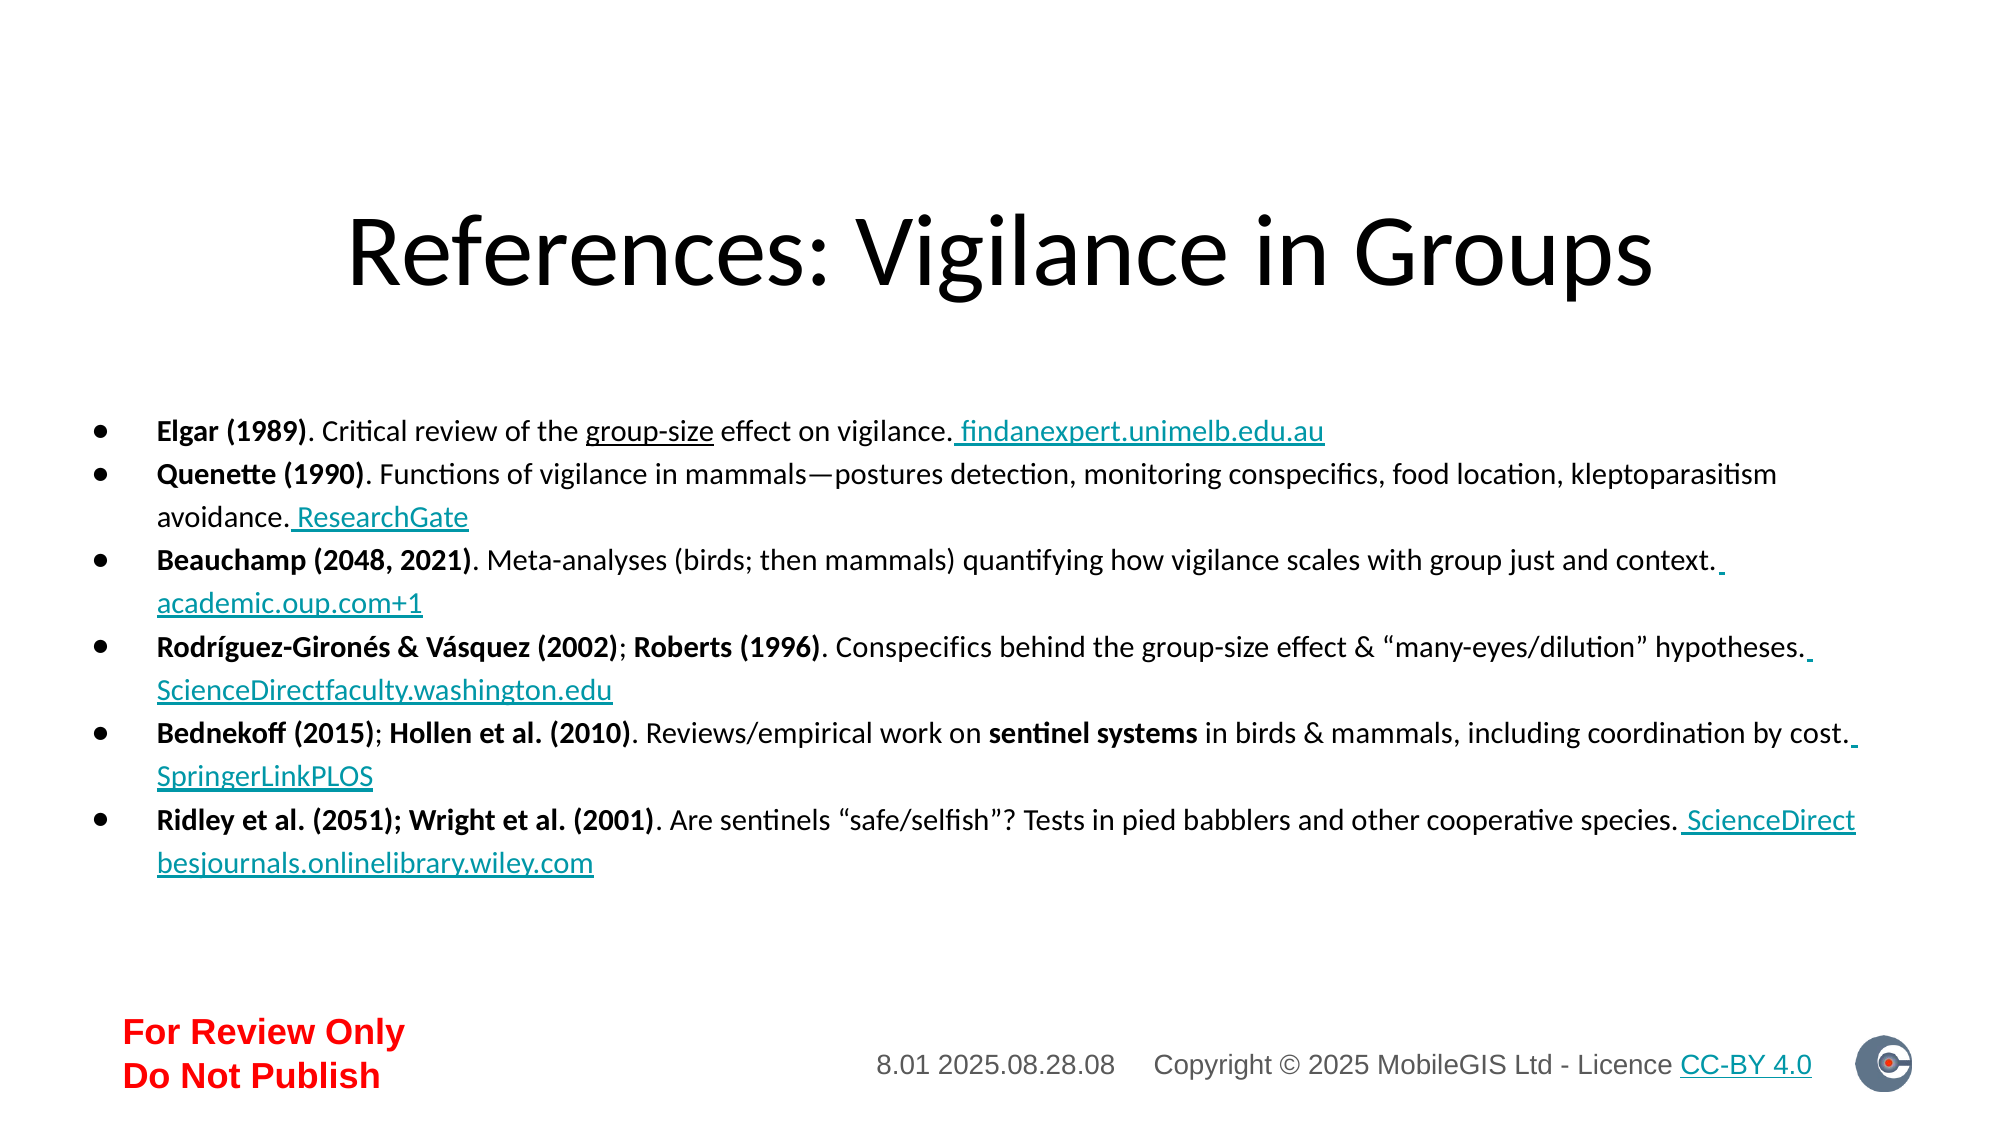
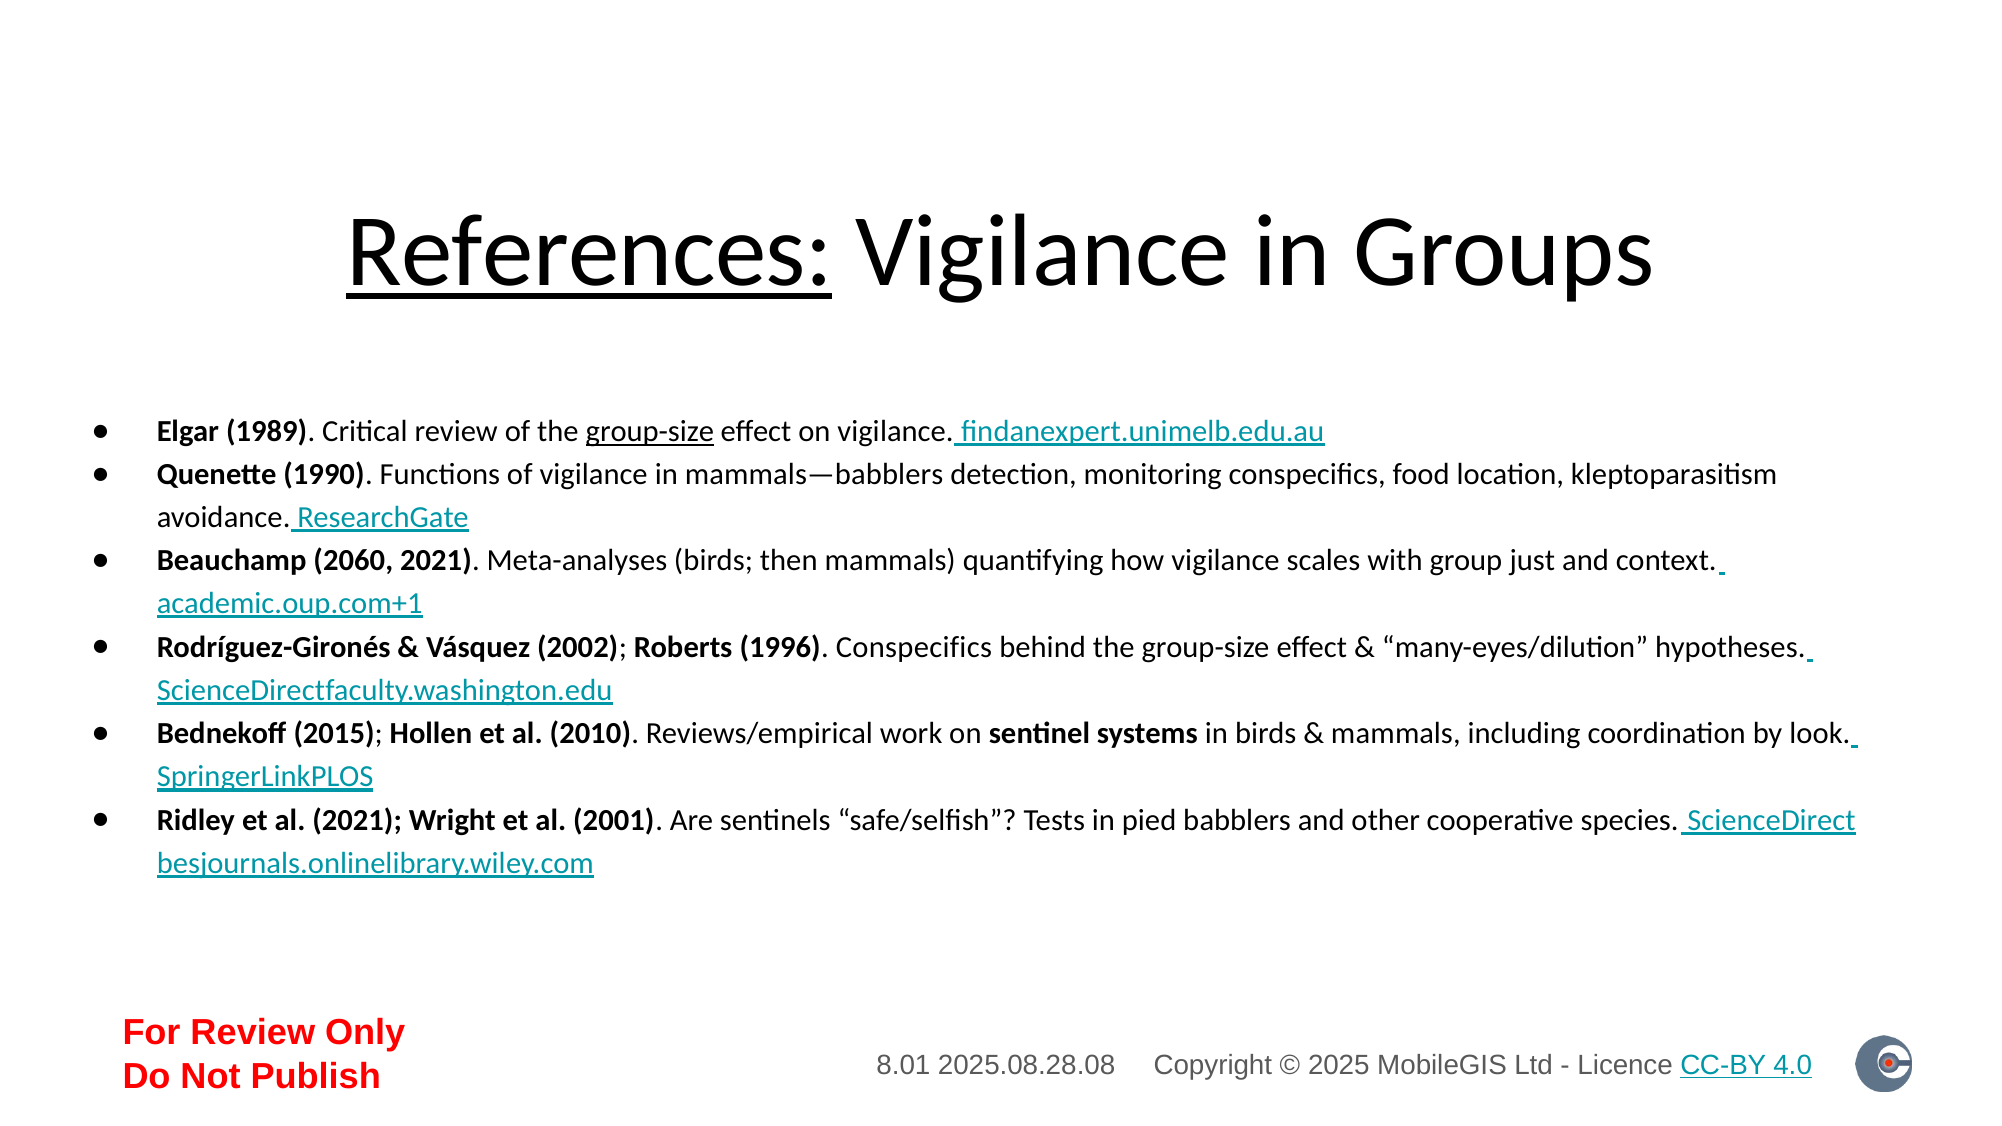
References underline: none -> present (589, 252)
mammals—postures: mammals—postures -> mammals—babblers (814, 475)
2048: 2048 -> 2060 (353, 561)
cost: cost -> look (1820, 734)
al 2051: 2051 -> 2021 (357, 820)
